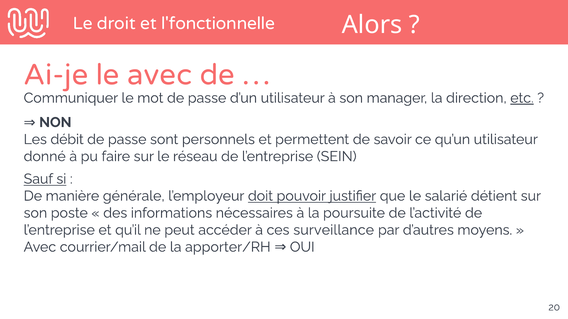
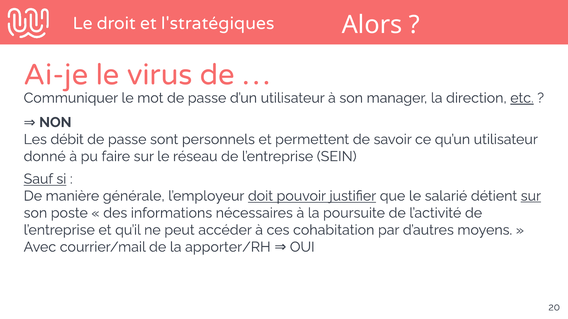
l'fonctionnelle: l'fonctionnelle -> l'stratégiques (218, 23)
le avec: avec -> virus (160, 75)
sur underline: none -> present (531, 196)
surveillance: surveillance -> cohabitation (334, 230)
